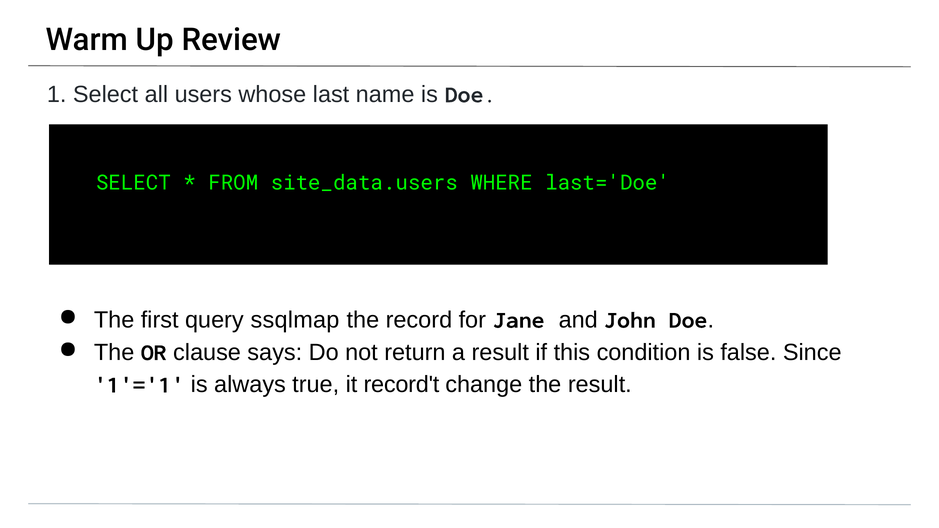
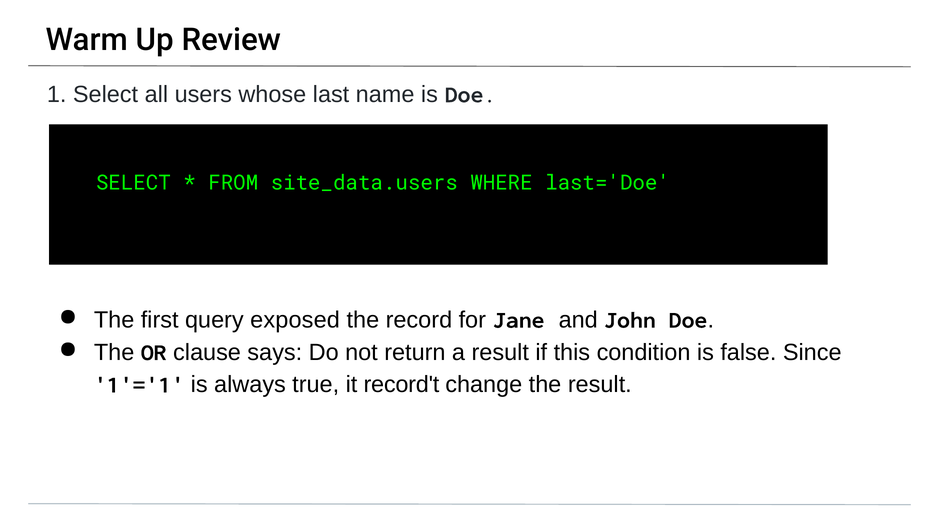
ssqlmap: ssqlmap -> exposed (295, 320)
